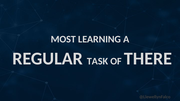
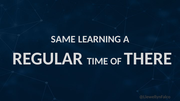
MOST: MOST -> SAME (63, 39)
TASK: TASK -> TIME (97, 61)
